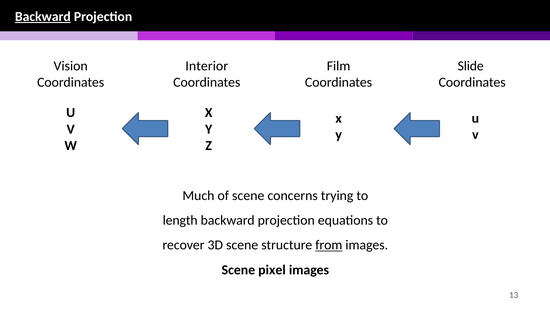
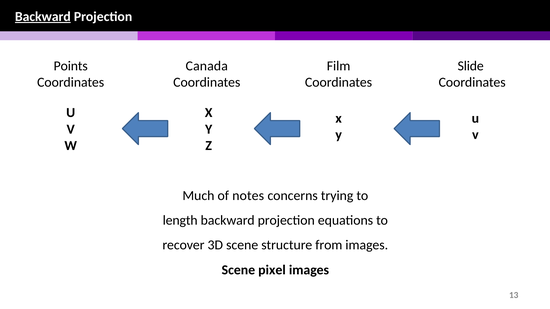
Vision: Vision -> Points (71, 66)
Interior: Interior -> Canada (207, 66)
of scene: scene -> notes (248, 196)
from underline: present -> none (329, 245)
